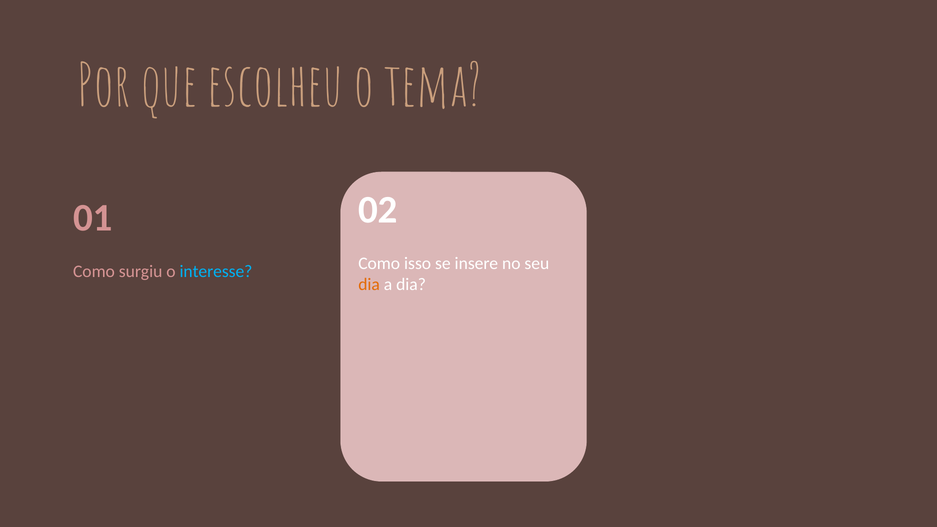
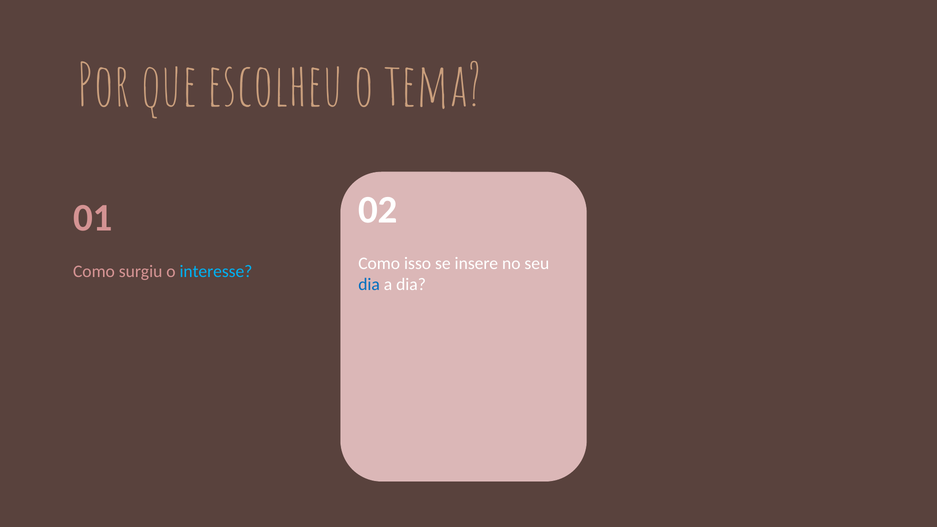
dia colour: orange -> blue (369, 284)
